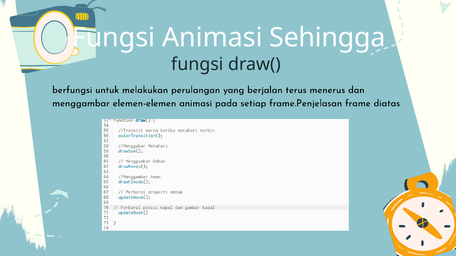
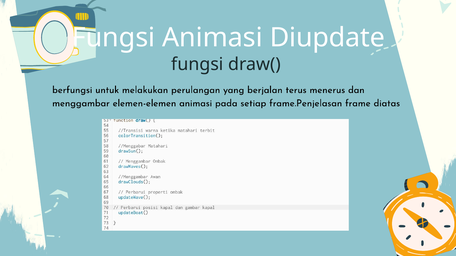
Sehingga: Sehingga -> Diupdate (327, 38)
